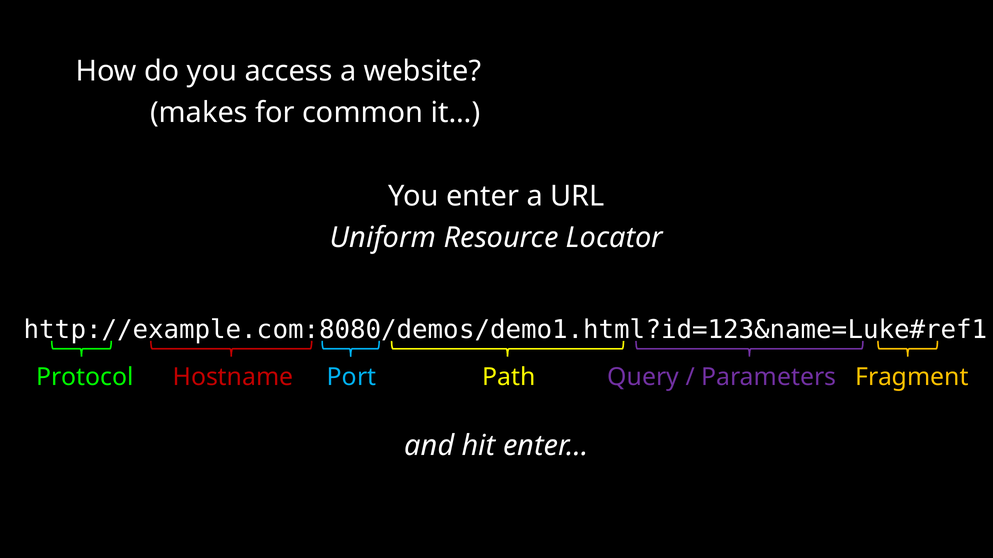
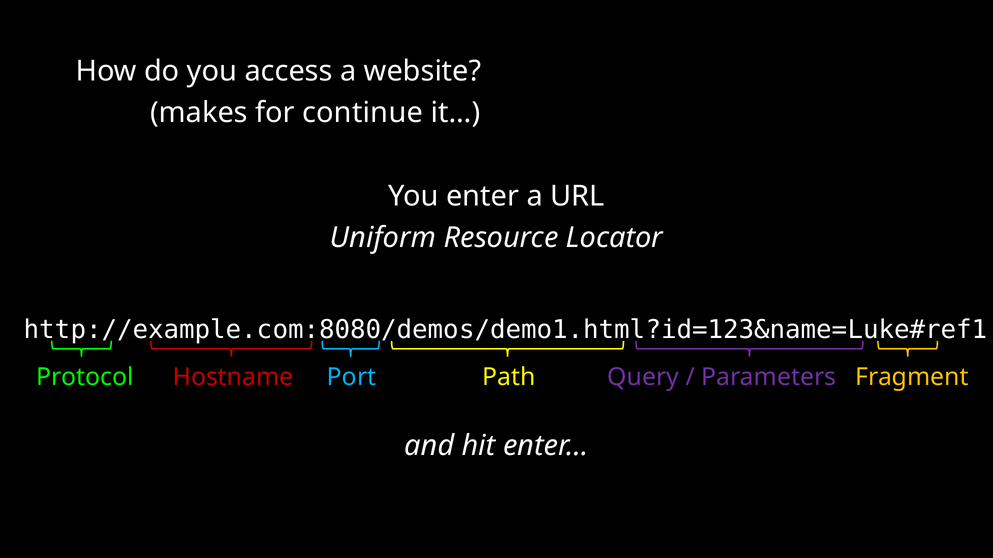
common: common -> continue (363, 113)
